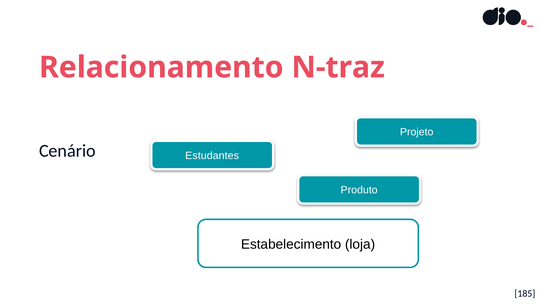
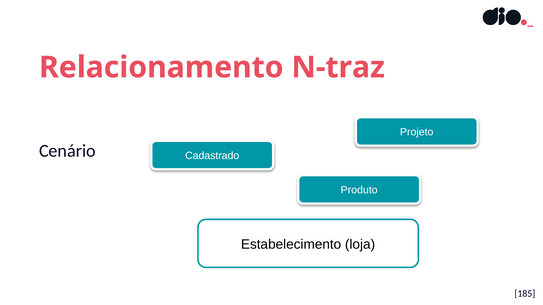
Estudantes: Estudantes -> Cadastrado (212, 156)
